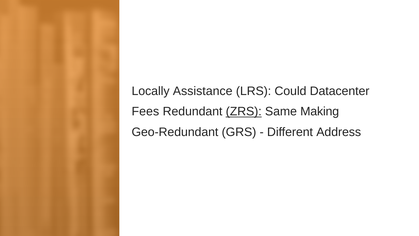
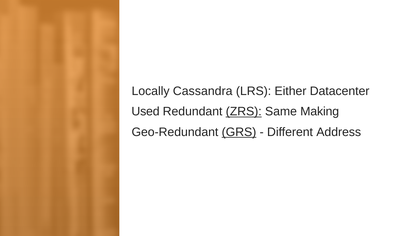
Assistance: Assistance -> Cassandra (203, 91)
Could: Could -> Either (290, 91)
Fees: Fees -> Used (146, 111)
GRS underline: none -> present (239, 132)
